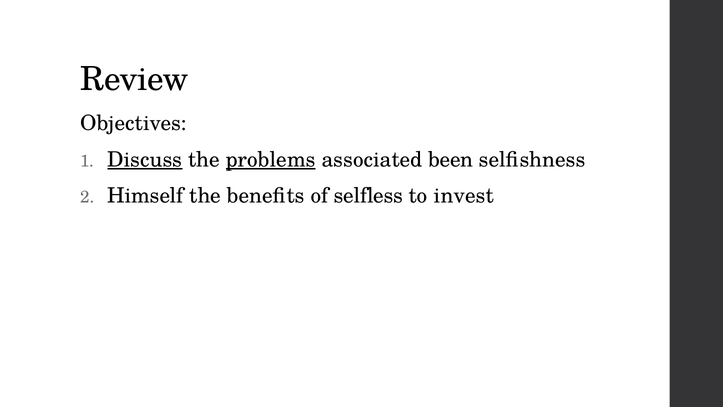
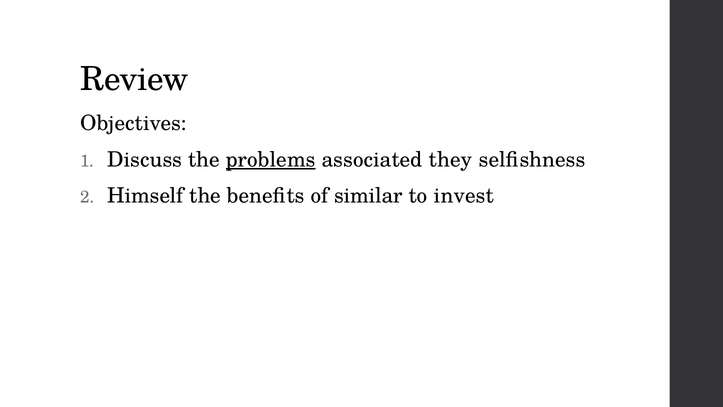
Discuss underline: present -> none (145, 159)
been: been -> they (451, 159)
selfless: selfless -> similar (368, 196)
